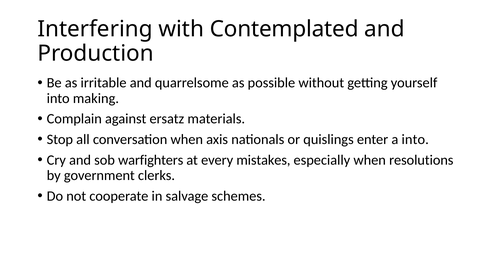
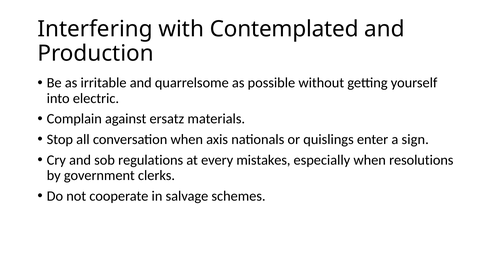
making: making -> electric (96, 99)
a into: into -> sign (415, 140)
warfighters: warfighters -> regulations (151, 160)
